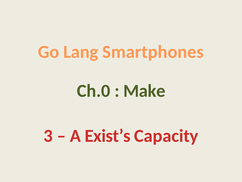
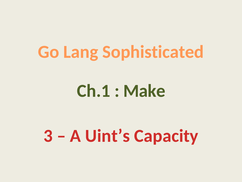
Smartphones: Smartphones -> Sophisticated (153, 52)
Ch.0: Ch.0 -> Ch.1 (94, 91)
Exist’s: Exist’s -> Uint’s (107, 136)
